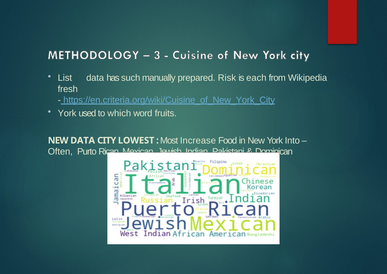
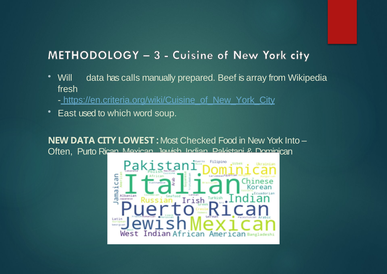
List: List -> Will (65, 78)
such: such -> calls (131, 78)
Risk: Risk -> Beef (227, 78)
each: each -> array (256, 78)
York: York -> East (67, 113)
fruits: fruits -> soup (166, 113)
Increase: Increase -> Checked (198, 140)
